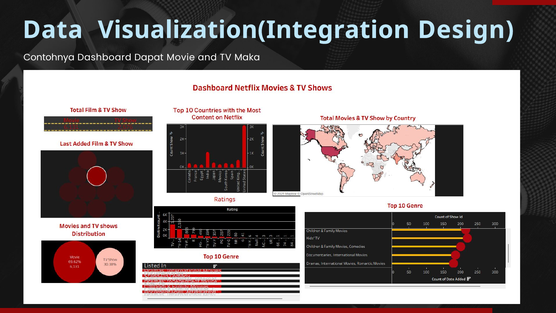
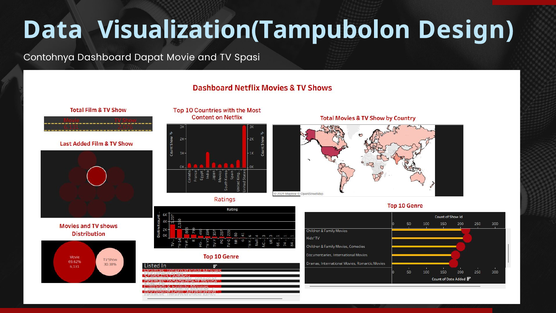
Visualization(Integration: Visualization(Integration -> Visualization(Tampubolon (254, 30)
Maka: Maka -> Spasi (247, 57)
